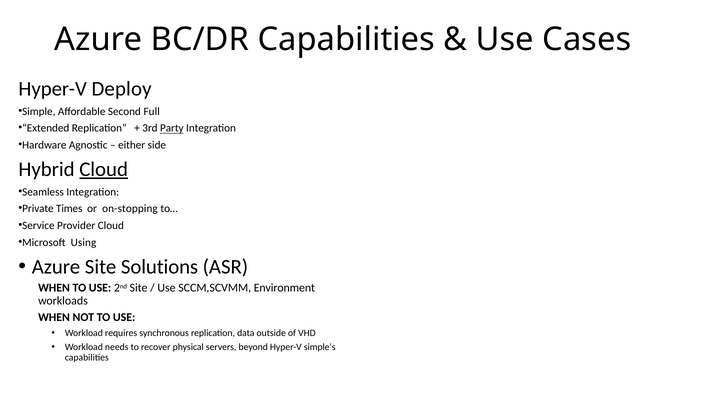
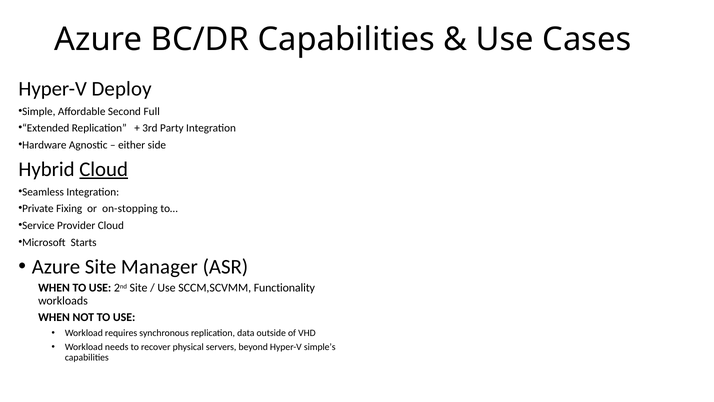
Party underline: present -> none (172, 128)
Times: Times -> Fixing (69, 209)
Using: Using -> Starts (84, 242)
Solutions: Solutions -> Manager (159, 266)
Environment: Environment -> Functionality (284, 288)
